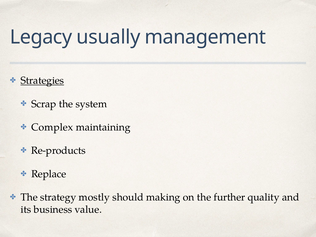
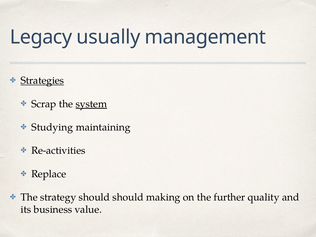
system underline: none -> present (91, 104)
Complex: Complex -> Studying (52, 127)
Re-products: Re-products -> Re-activities (58, 151)
strategy mostly: mostly -> should (94, 197)
